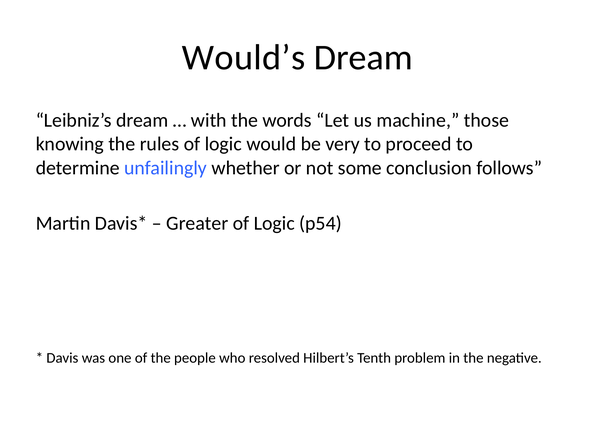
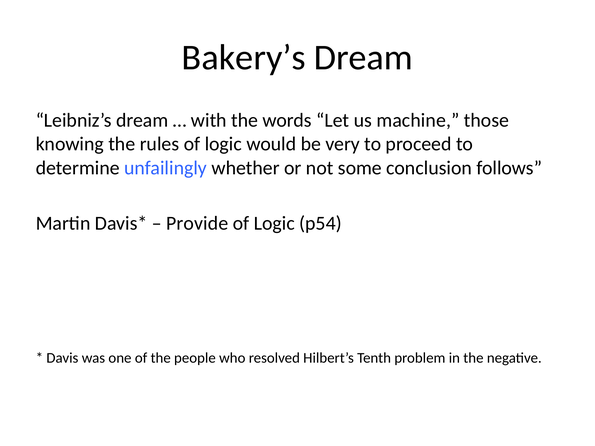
Would’s: Would’s -> Bakery’s (244, 58)
Greater: Greater -> Provide (197, 224)
